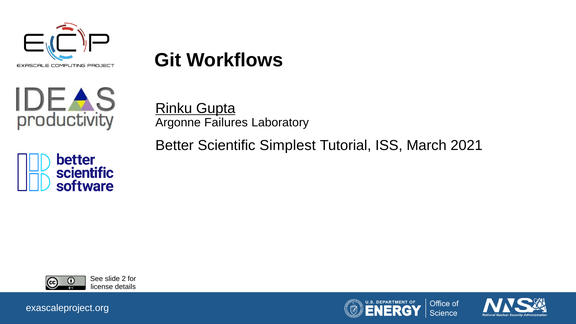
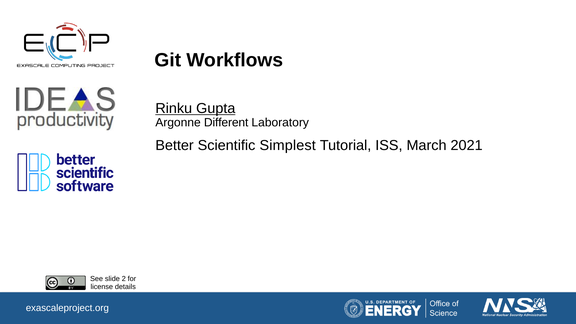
Failures: Failures -> Different (226, 123)
